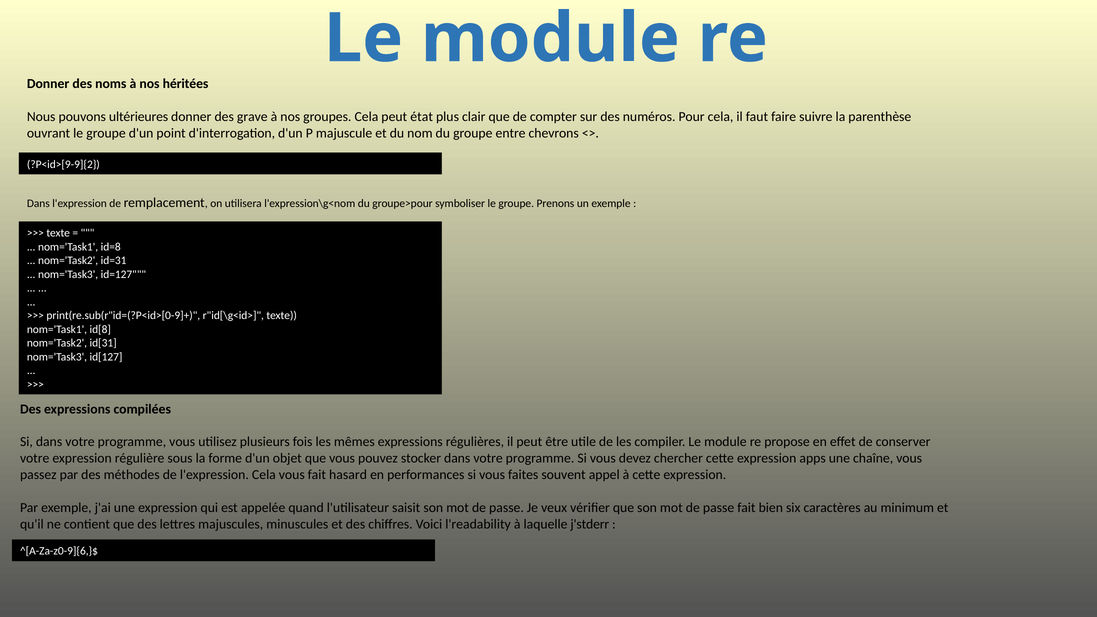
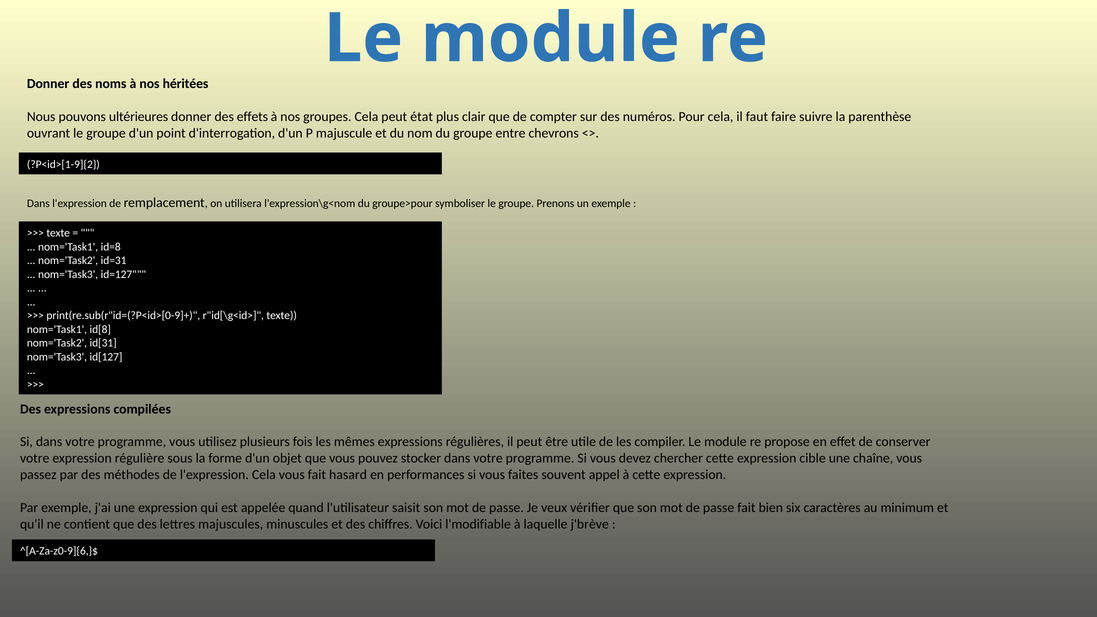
grave: grave -> effets (252, 117)
?P<id>[9-9]{2: ?P<id>[9-9]{2 -> ?P<id>[1-9]{2 (63, 164)
apps: apps -> cible (813, 458)
l'readability: l'readability -> l'modifiable (478, 524)
j'stderr: j'stderr -> j'brève (590, 524)
